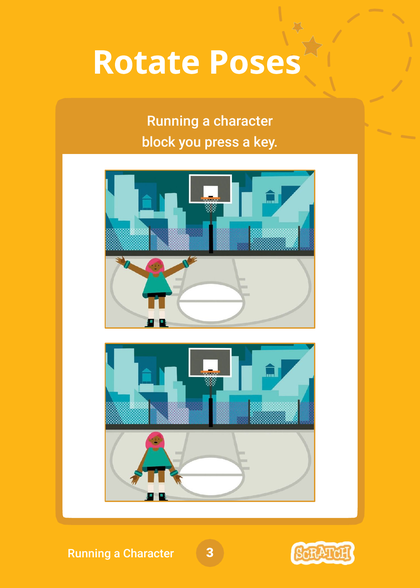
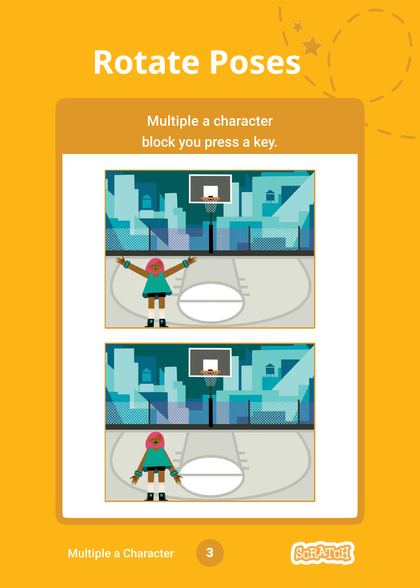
Running: Running -> Multiple (173, 121)
Running: Running -> Multiple (89, 553)
